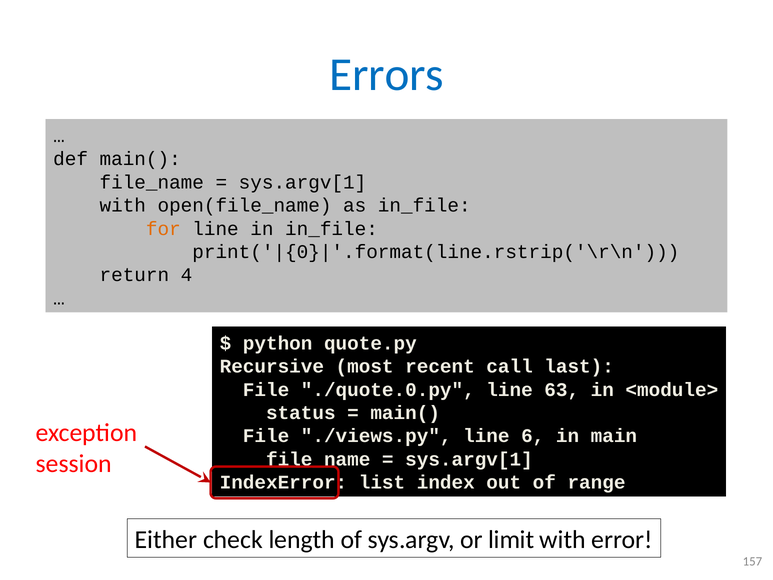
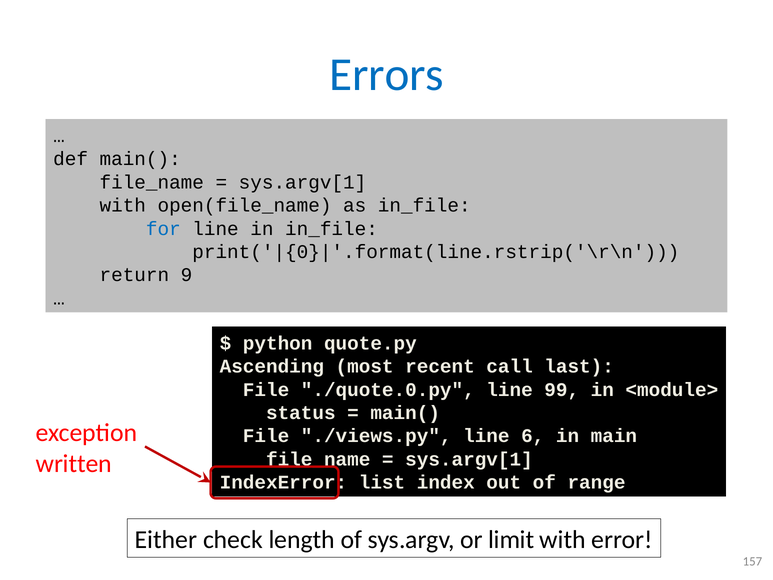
for colour: orange -> blue (163, 229)
4: 4 -> 9 (187, 275)
Recursive: Recursive -> Ascending (272, 366)
63: 63 -> 99 (562, 389)
session: session -> written (74, 464)
